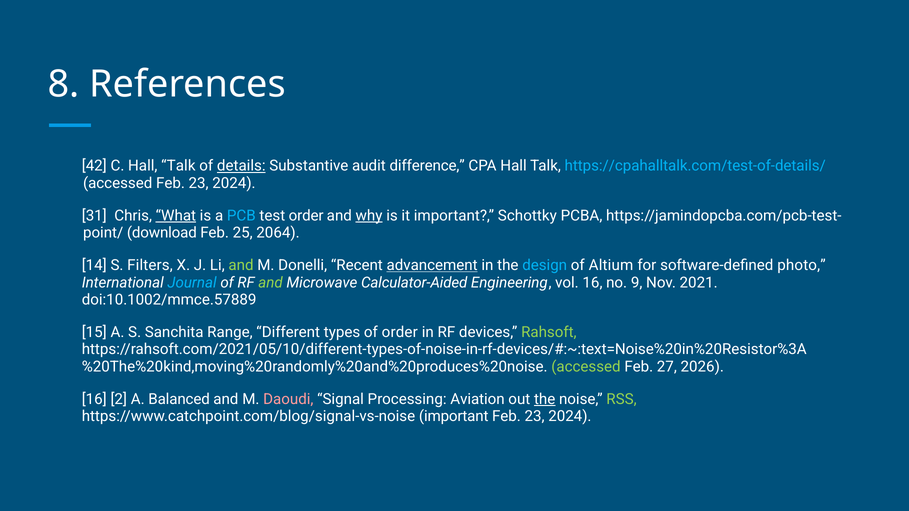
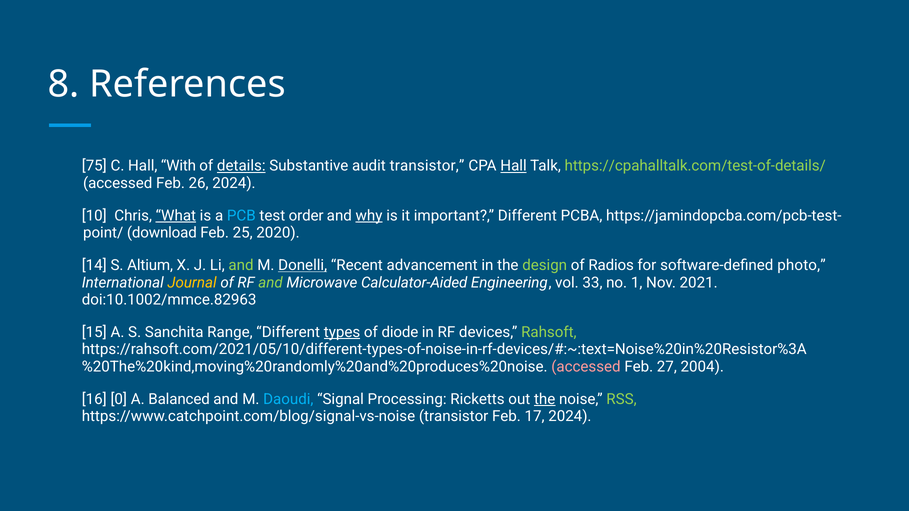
42: 42 -> 75 (94, 166)
C Hall Talk: Talk -> With (179, 166)
audit difference: difference -> transistor (427, 166)
Hall underline: none -> present (514, 166)
https://cpahalltalk.com/test-of-details/ colour: light blue -> light green (695, 166)
accessed Feb 23: 23 -> 26 (199, 183)
31: 31 -> 10 (94, 216)
important Schottky: Schottky -> Different (527, 216)
2064: 2064 -> 2020 (278, 233)
Filters: Filters -> Altium (150, 265)
Donelli underline: none -> present (303, 265)
advancement underline: present -> none (432, 265)
design colour: light blue -> light green (545, 265)
Altium: Altium -> Radios (611, 265)
Journal colour: light blue -> yellow (192, 283)
vol 16: 16 -> 33 (592, 283)
9: 9 -> 1 (637, 283)
doi:10.1002/mmce.57889: doi:10.1002/mmce.57889 -> doi:10.1002/mmce.82963 (169, 300)
types underline: none -> present (342, 332)
of order: order -> diode (400, 332)
accessed colour: light green -> pink (586, 367)
2026: 2026 -> 2004 (702, 367)
2: 2 -> 0 (119, 399)
Daoudi colour: pink -> light blue (288, 399)
Aviation: Aviation -> Ricketts (477, 399)
https://www.catchpoint.com/blog/signal-vs-noise important: important -> transistor (454, 417)
23: 23 -> 17 (535, 417)
